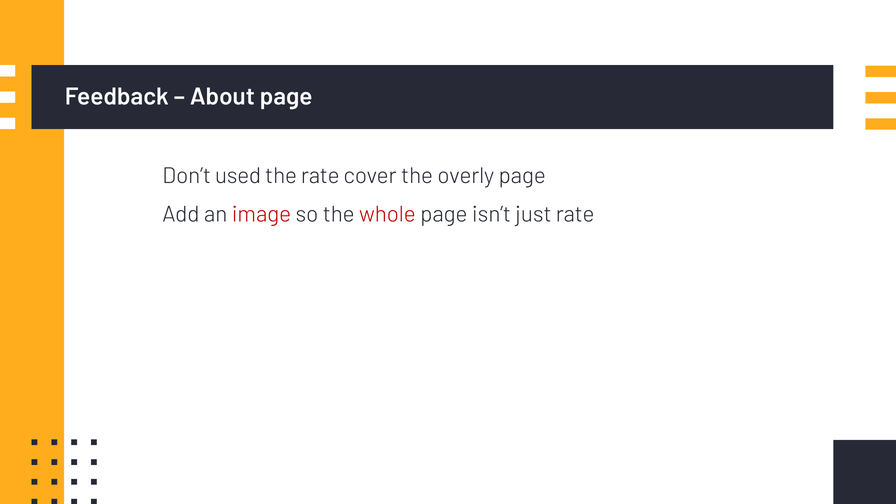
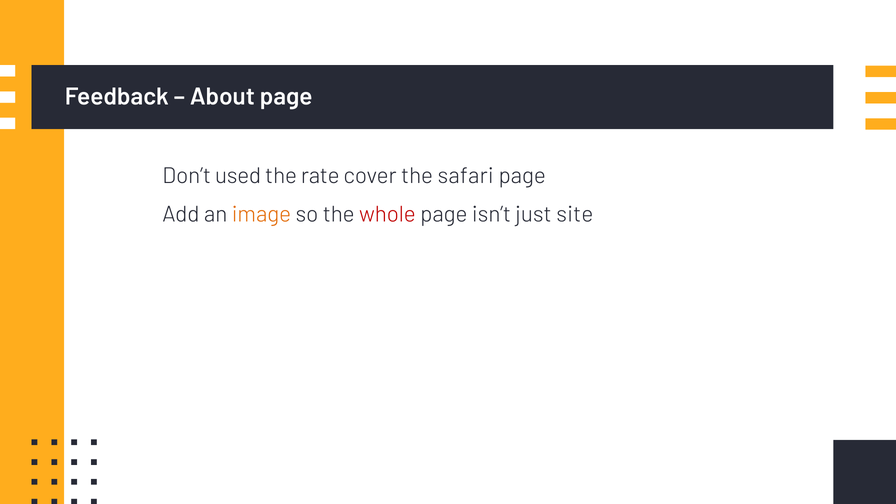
overly: overly -> safari (466, 176)
image colour: red -> orange (261, 214)
just rate: rate -> site (575, 214)
